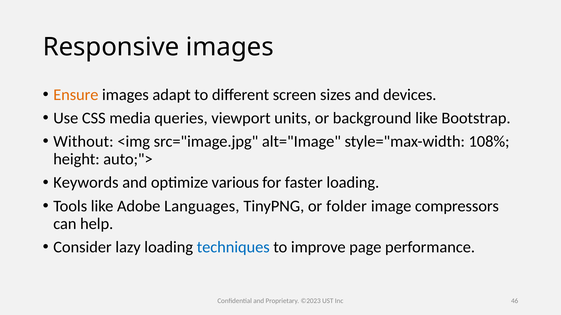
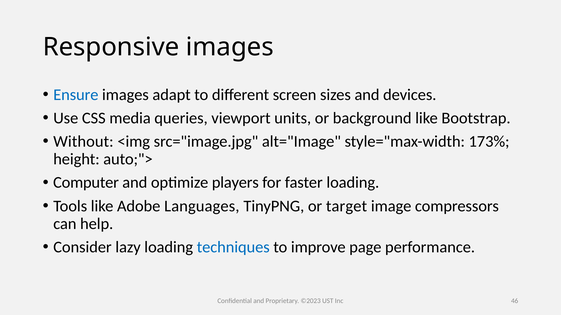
Ensure colour: orange -> blue (76, 95)
108%: 108% -> 173% (489, 142)
Keywords: Keywords -> Computer (86, 183)
various: various -> players (235, 183)
folder: folder -> target (346, 206)
